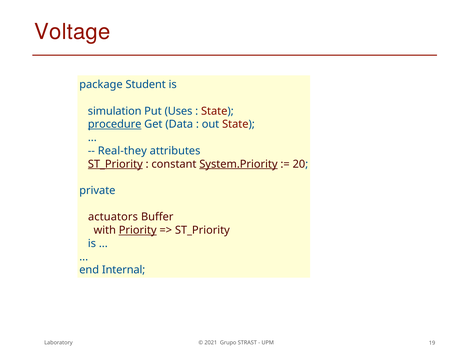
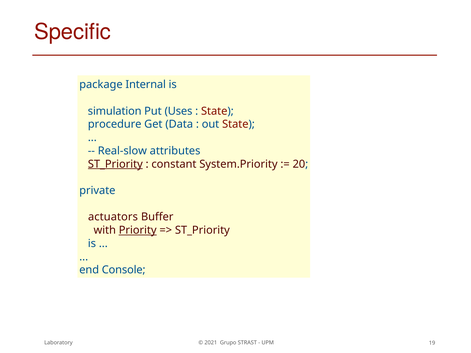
Voltage: Voltage -> Specific (72, 32)
Student: Student -> Internal (146, 85)
procedure underline: present -> none (115, 124)
Real-they: Real-they -> Real-slow (122, 151)
System.Priority underline: present -> none (238, 164)
Internal: Internal -> Console (124, 270)
